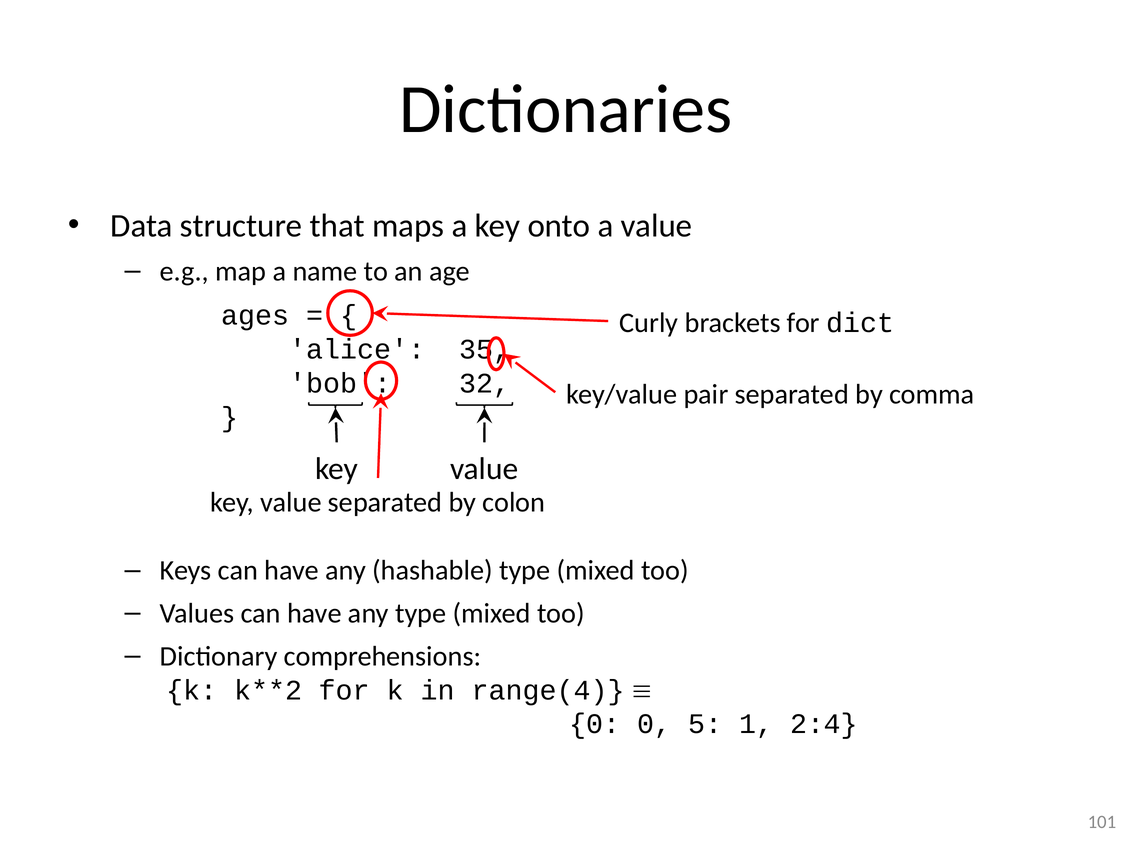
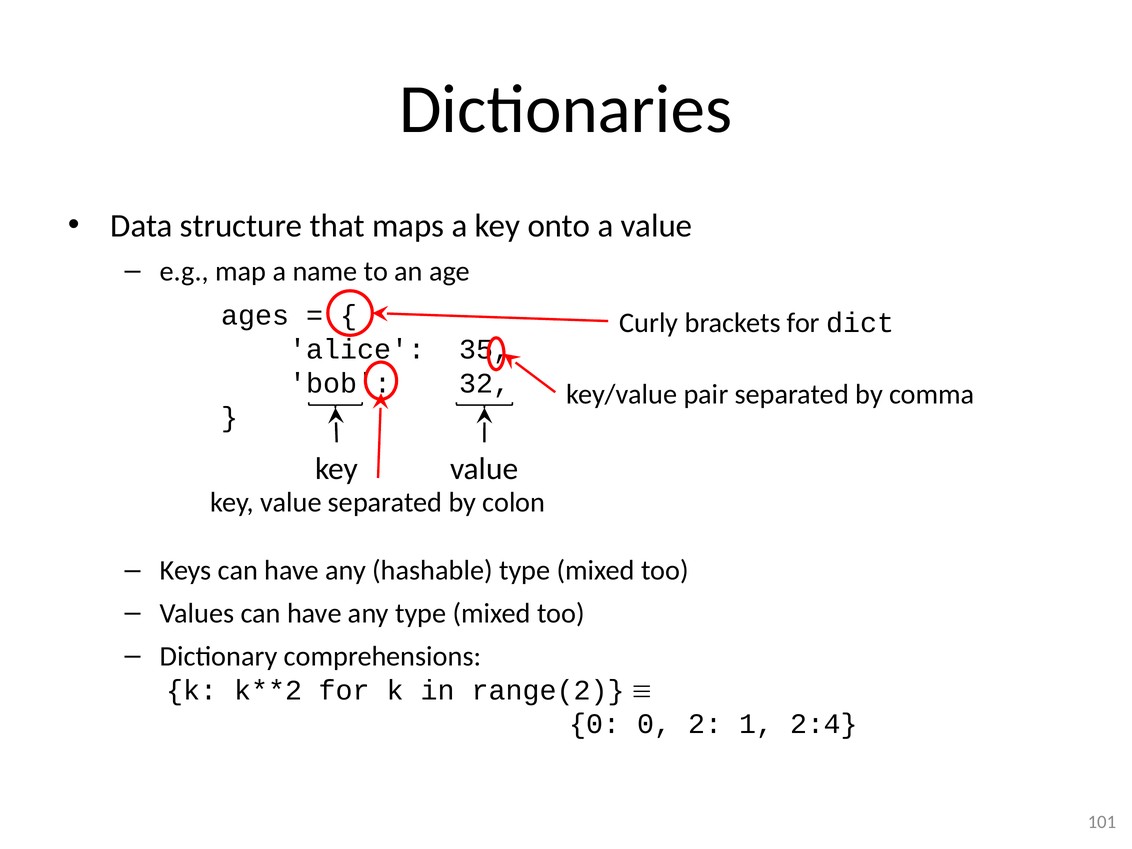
range(4: range(4 -> range(2 (548, 690)
5: 5 -> 2 (705, 724)
